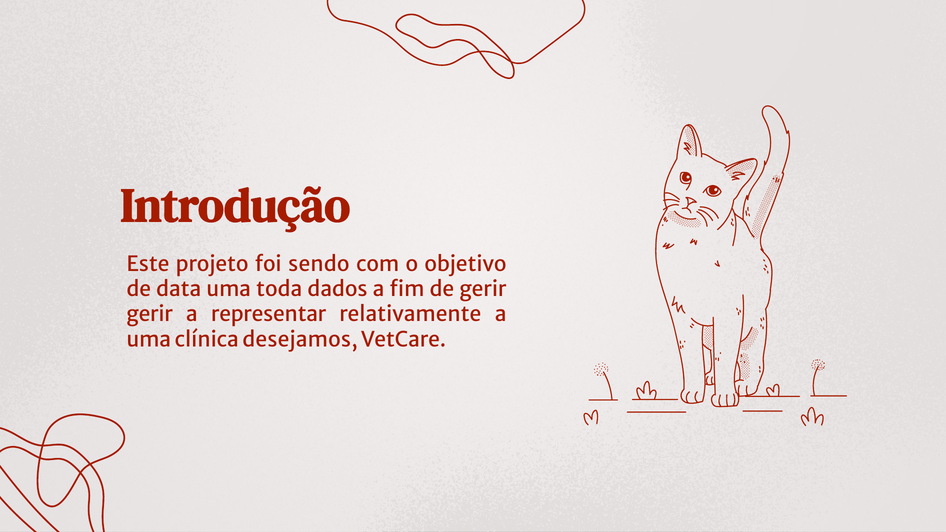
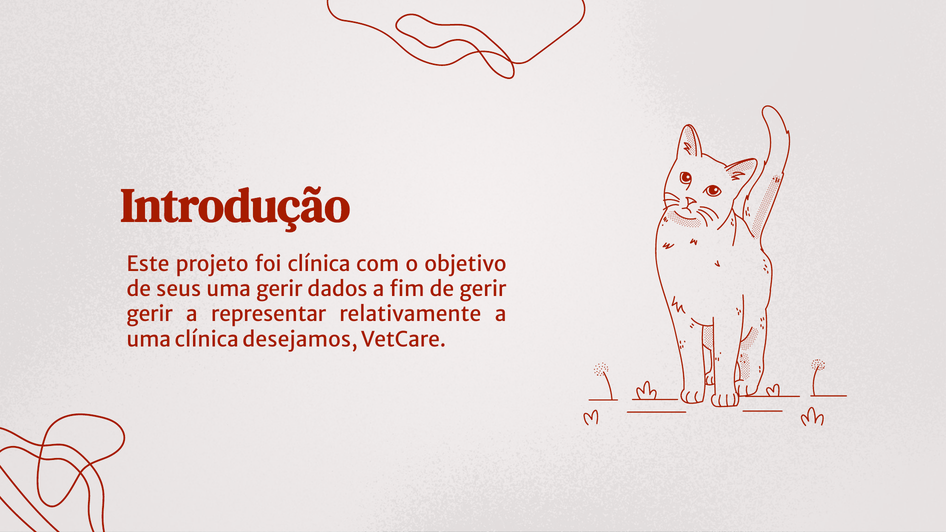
foi sendo: sendo -> clínica (319, 264)
data: data -> seus (179, 289)
uma toda: toda -> gerir (279, 289)
